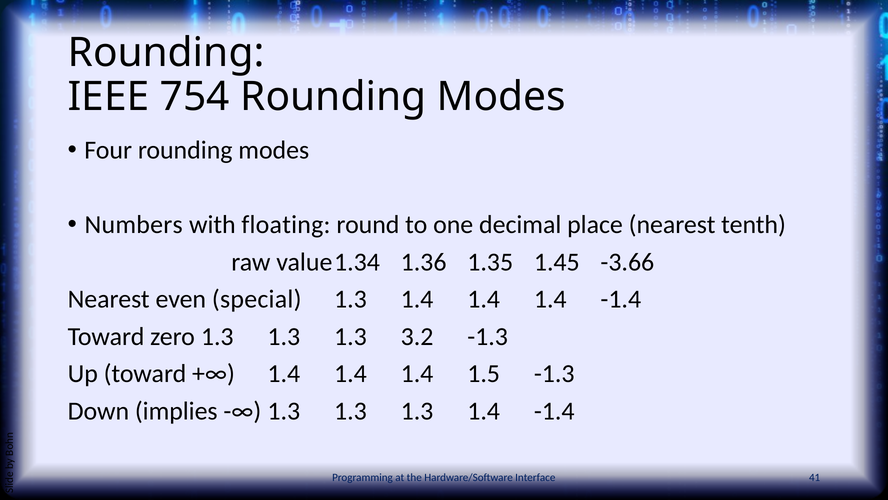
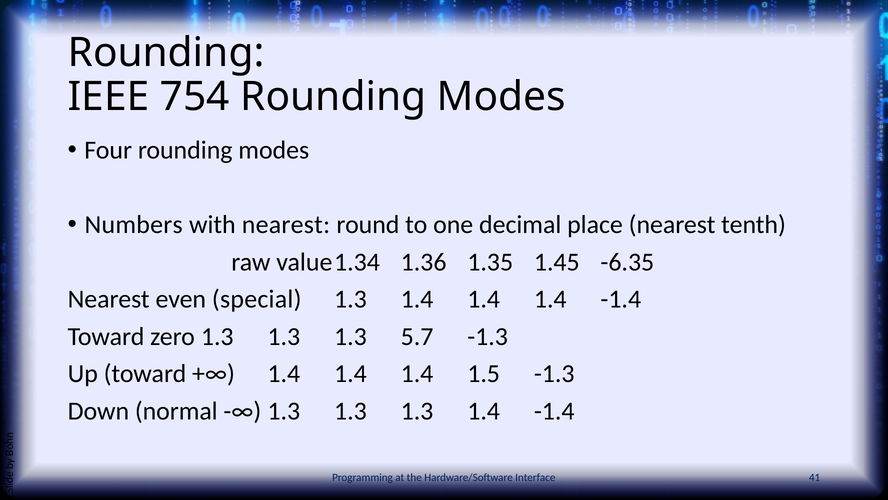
with floating: floating -> nearest (286, 225)
-3.66: -3.66 -> -6.35 (627, 262)
3.2: 3.2 -> 5.7 (417, 336)
implies: implies -> normal (176, 411)
